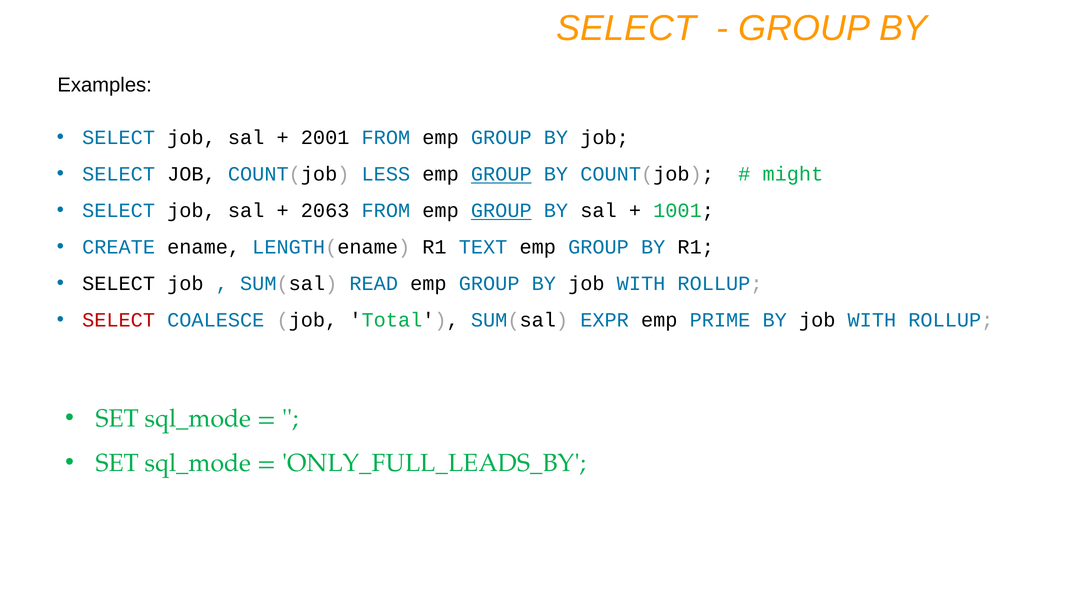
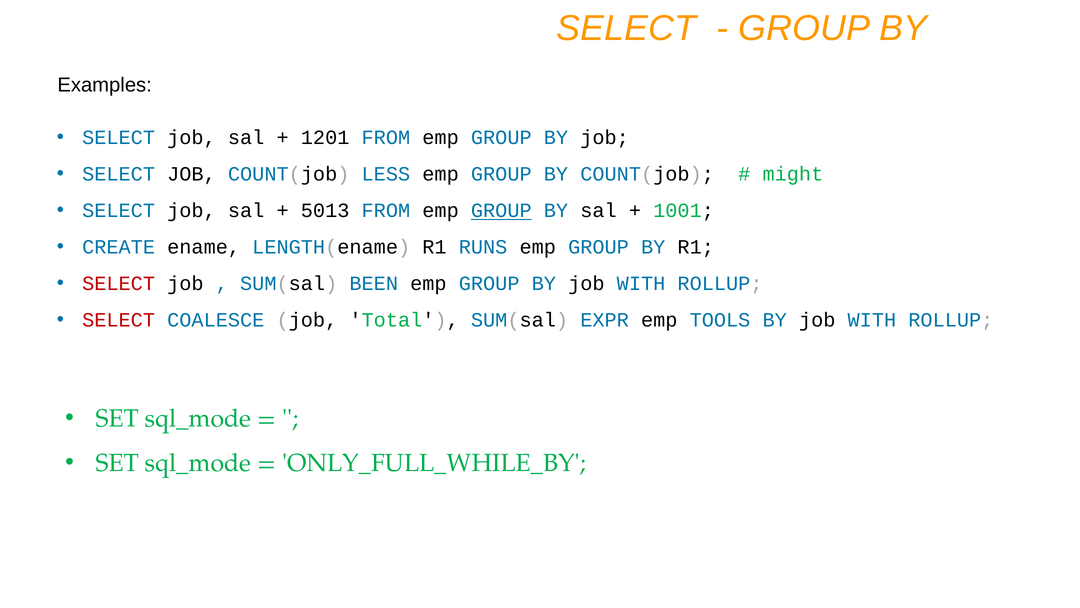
2001: 2001 -> 1201 (325, 138)
GROUP underline: present -> none (501, 174)
2063: 2063 -> 5013 (325, 211)
TEXT: TEXT -> RUNS (483, 247)
SELECT colour: black -> red (119, 283)
READ: READ -> BEEN (374, 283)
PRIME: PRIME -> TOOLS (720, 320)
ONLY_FULL_LEADS_BY: ONLY_FULL_LEADS_BY -> ONLY_FULL_WHILE_BY (434, 463)
